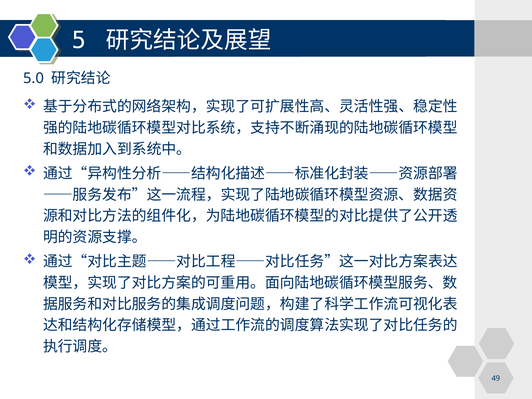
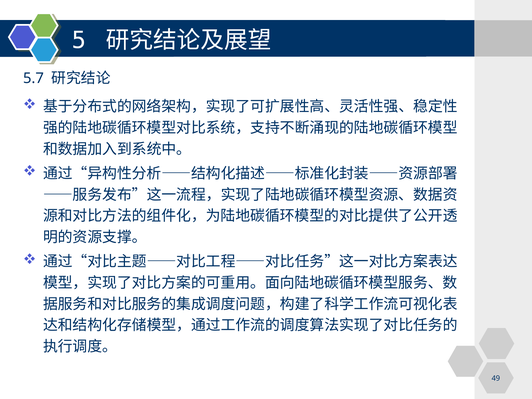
5.0: 5.0 -> 5.7 (33, 78)
